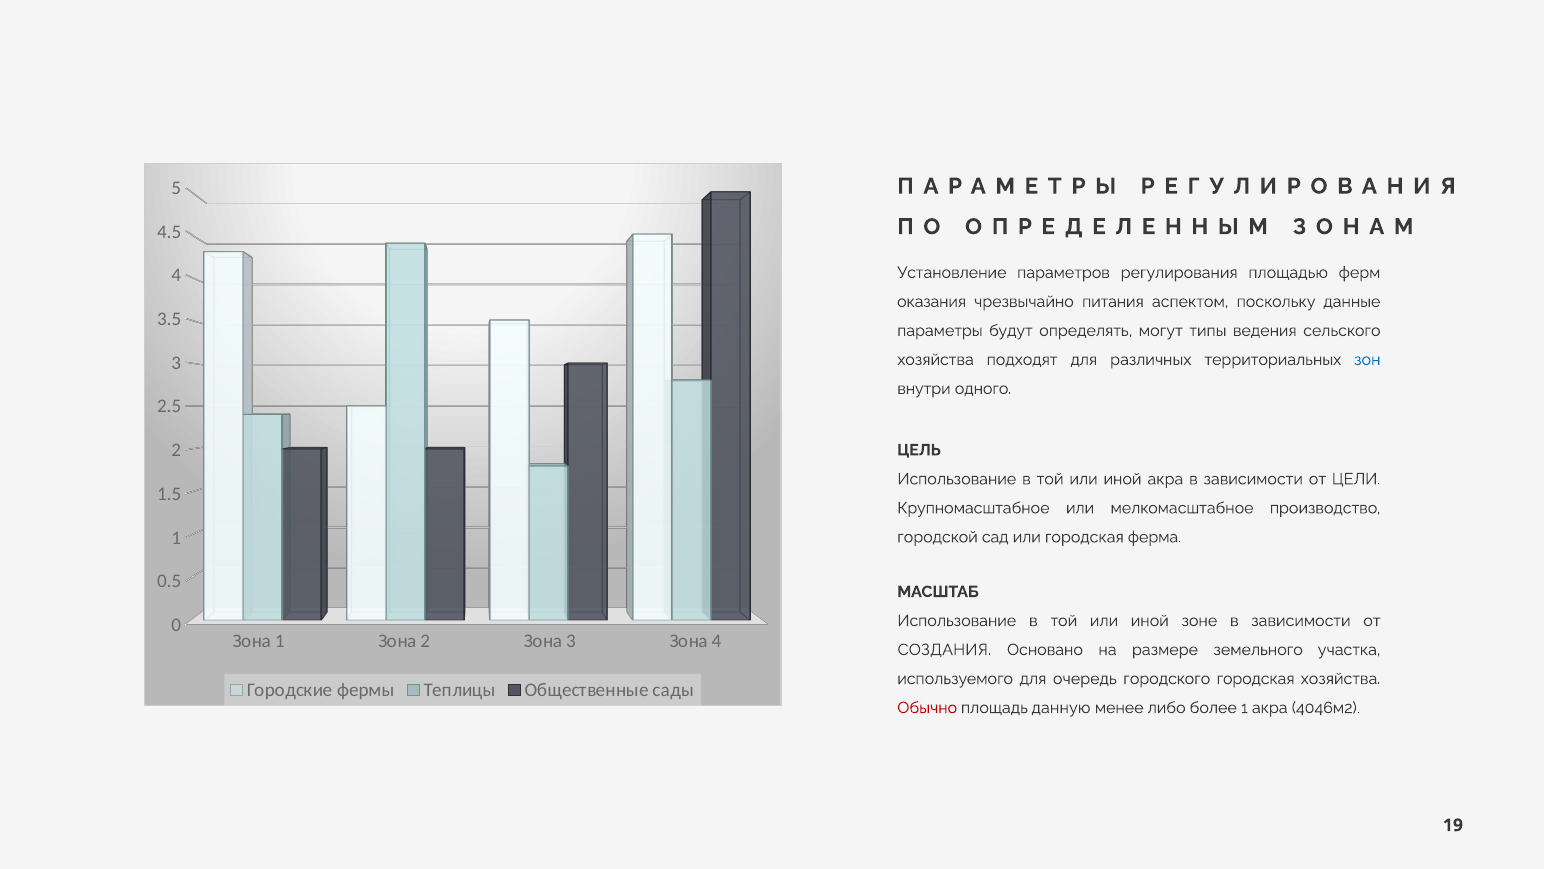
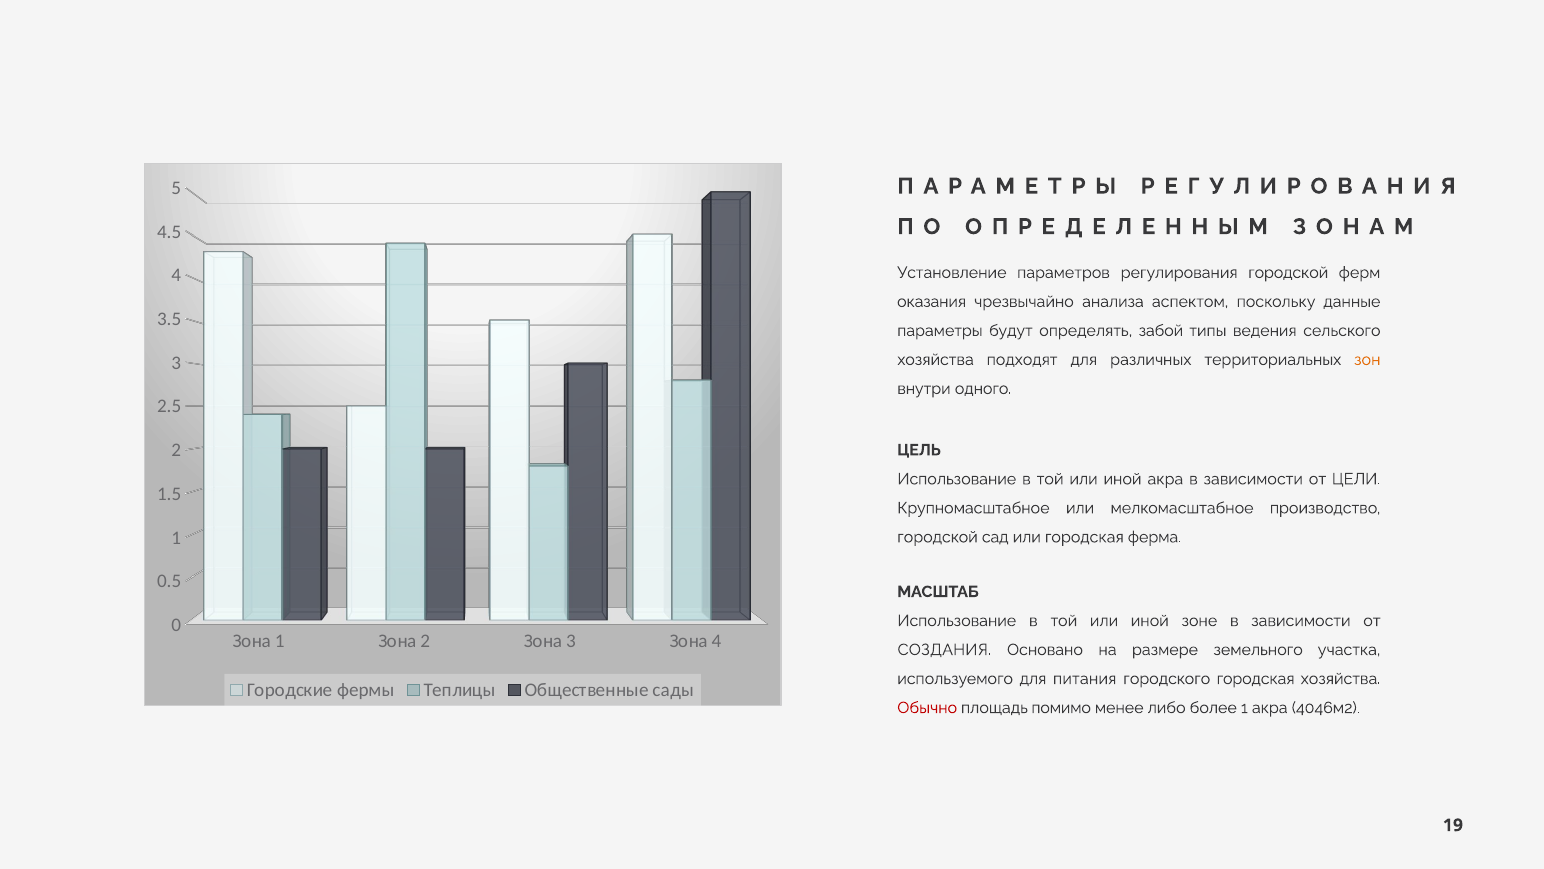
регулирования площадью: площадью -> городской (1288, 272)
питания: питания -> анализа (1113, 301)
могут: могут -> забой (1161, 330)
зон colour: blue -> orange (1367, 359)
очередь: очередь -> питания (1085, 678)
данную: данную -> помимо (1061, 707)
